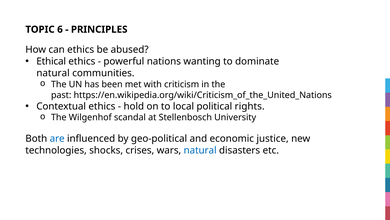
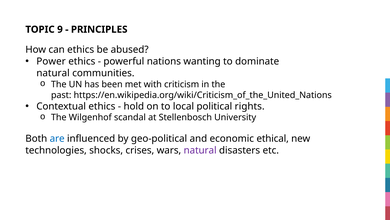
6: 6 -> 9 (60, 29)
Ethical: Ethical -> Power (51, 61)
justice: justice -> ethical (273, 138)
natural colour: blue -> purple (200, 150)
